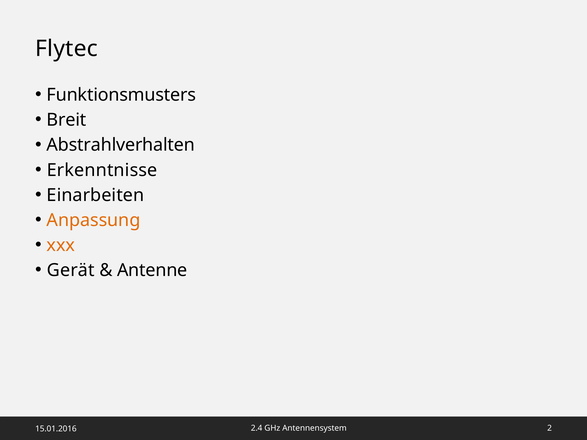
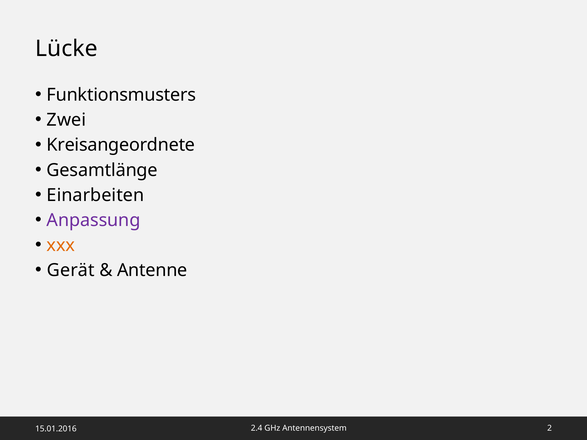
Flytec: Flytec -> Lücke (67, 49)
Breit: Breit -> Zwei (66, 120)
Abstrahlverhalten: Abstrahlverhalten -> Kreisangeordnete (121, 145)
Erkenntnisse: Erkenntnisse -> Gesamtlänge (102, 170)
Anpassung colour: orange -> purple (94, 220)
